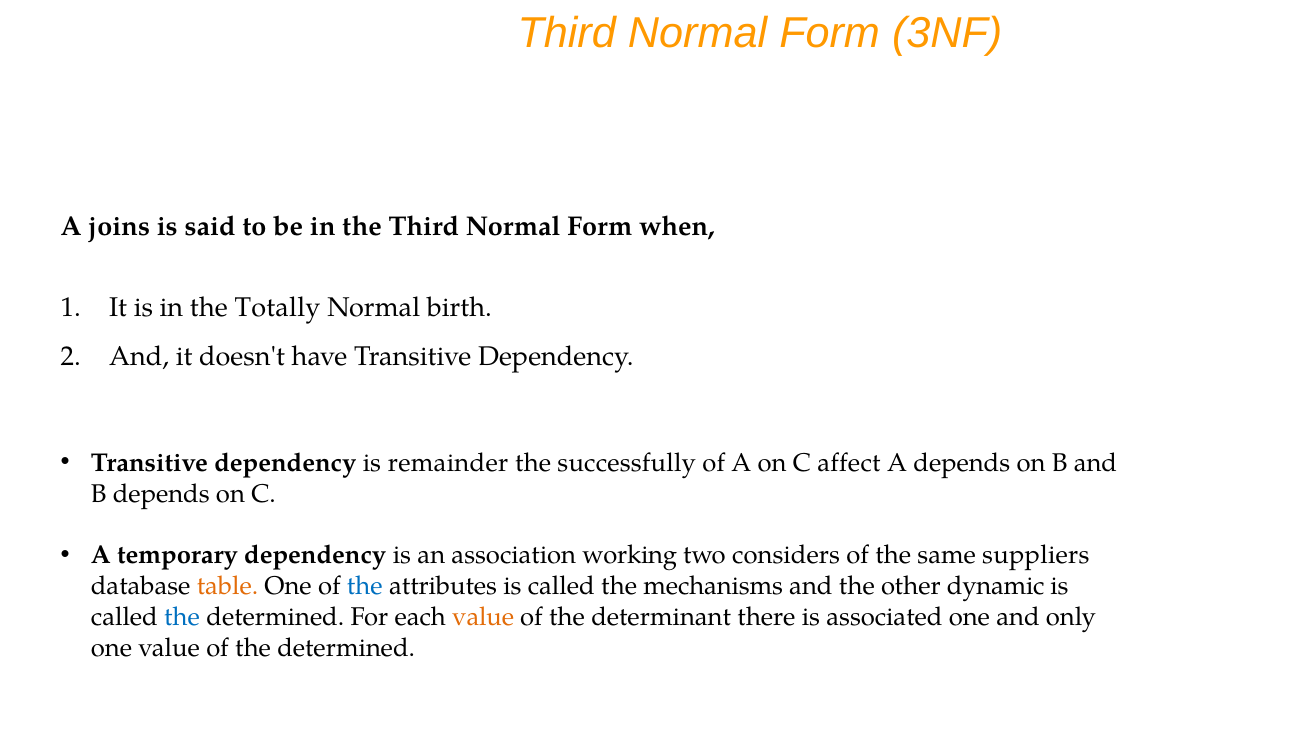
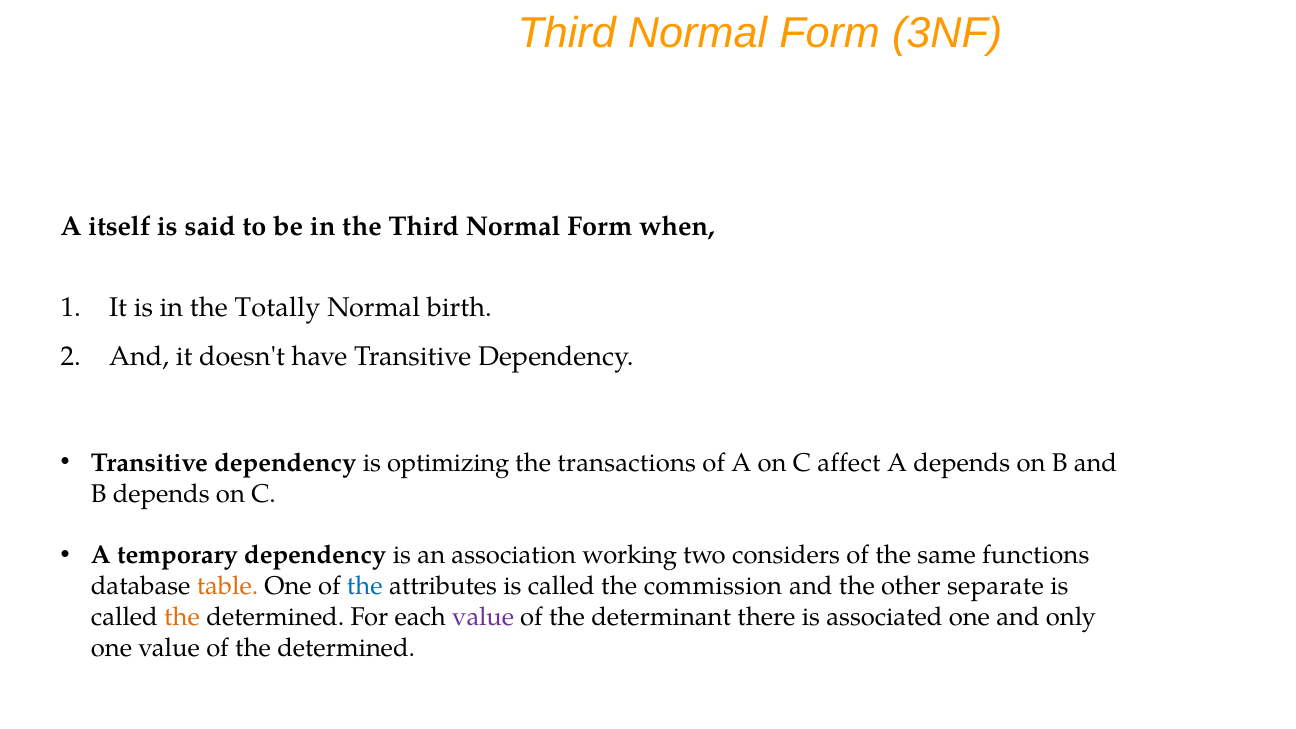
joins: joins -> itself (119, 227)
remainder: remainder -> optimizing (448, 463)
successfully: successfully -> transactions (627, 463)
suppliers: suppliers -> functions (1036, 555)
mechanisms: mechanisms -> commission (713, 586)
dynamic: dynamic -> separate (995, 586)
the colour: blue -> orange (182, 617)
value colour: orange -> purple (483, 617)
